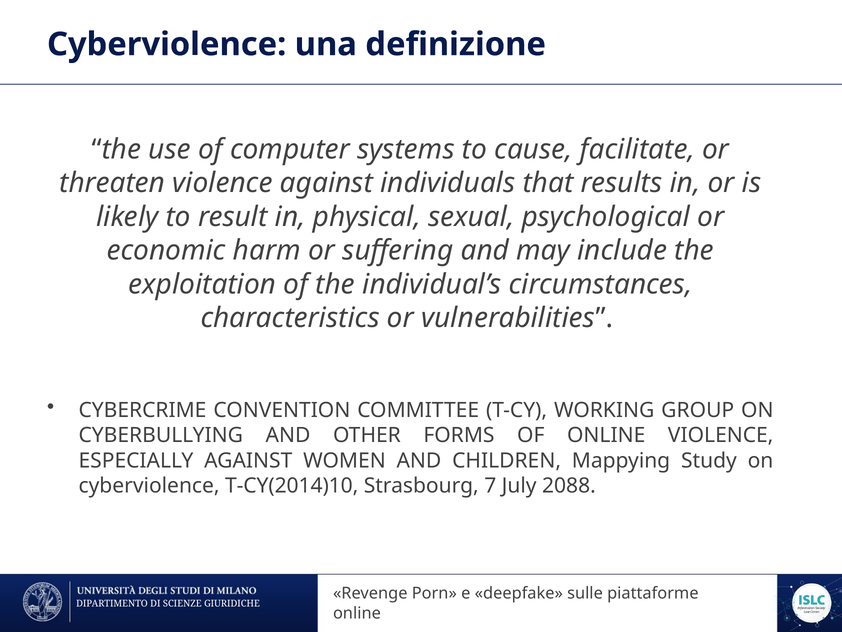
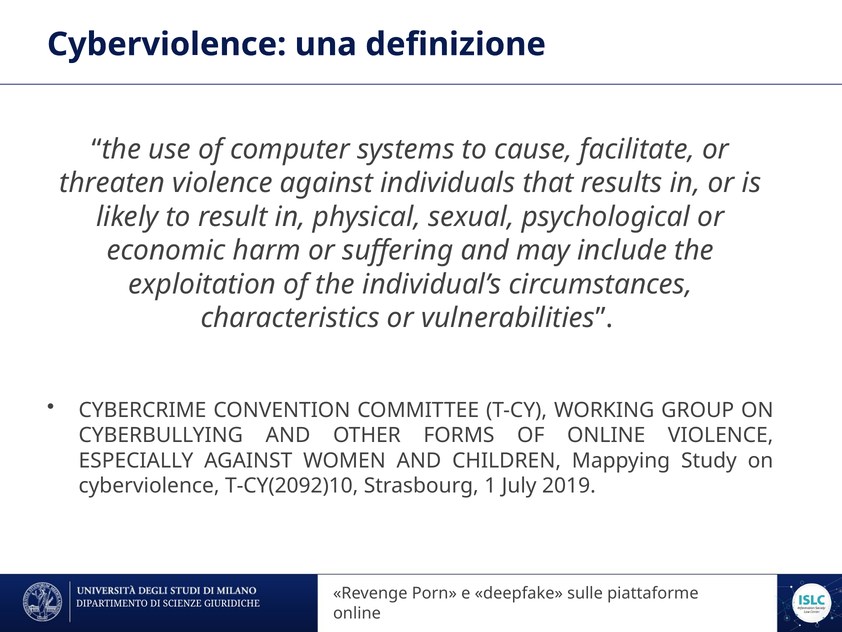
T-CY(2014)10: T-CY(2014)10 -> T-CY(2092)10 (292, 486)
7: 7 -> 1 (490, 486)
2088: 2088 -> 2019 (569, 486)
